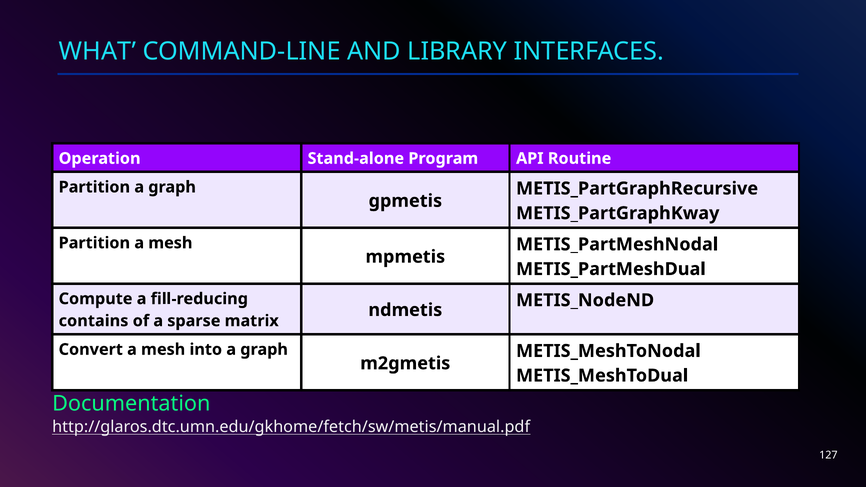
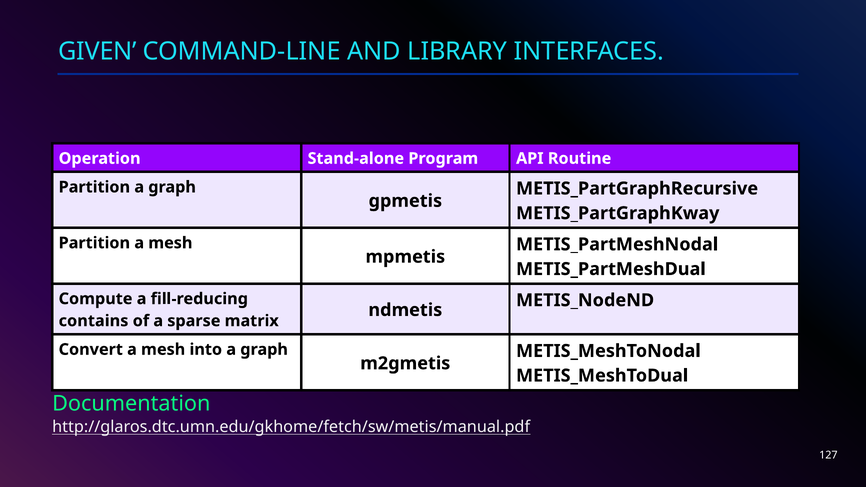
WHAT: WHAT -> GIVEN (98, 51)
